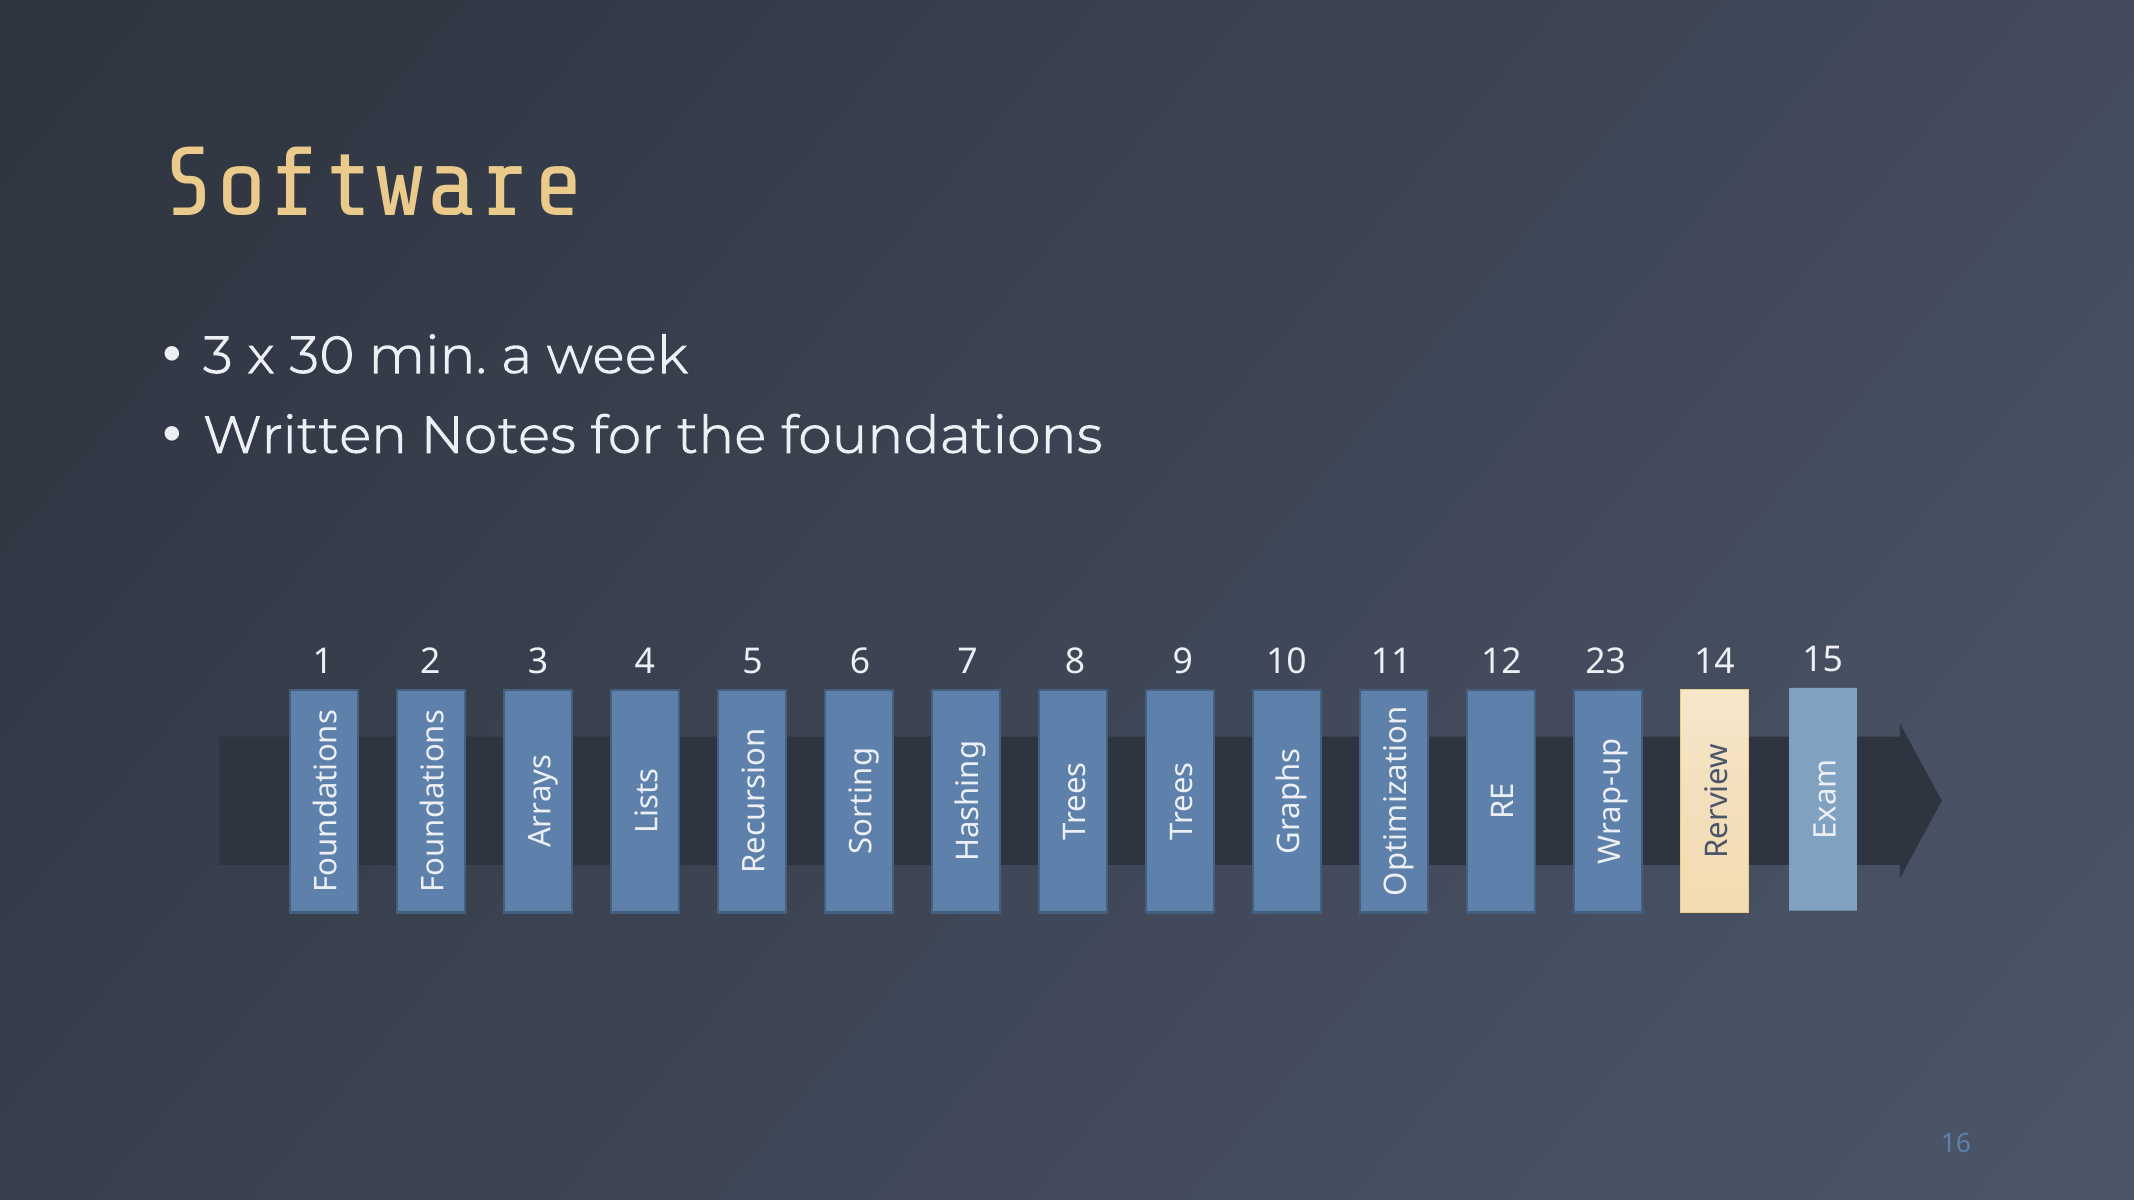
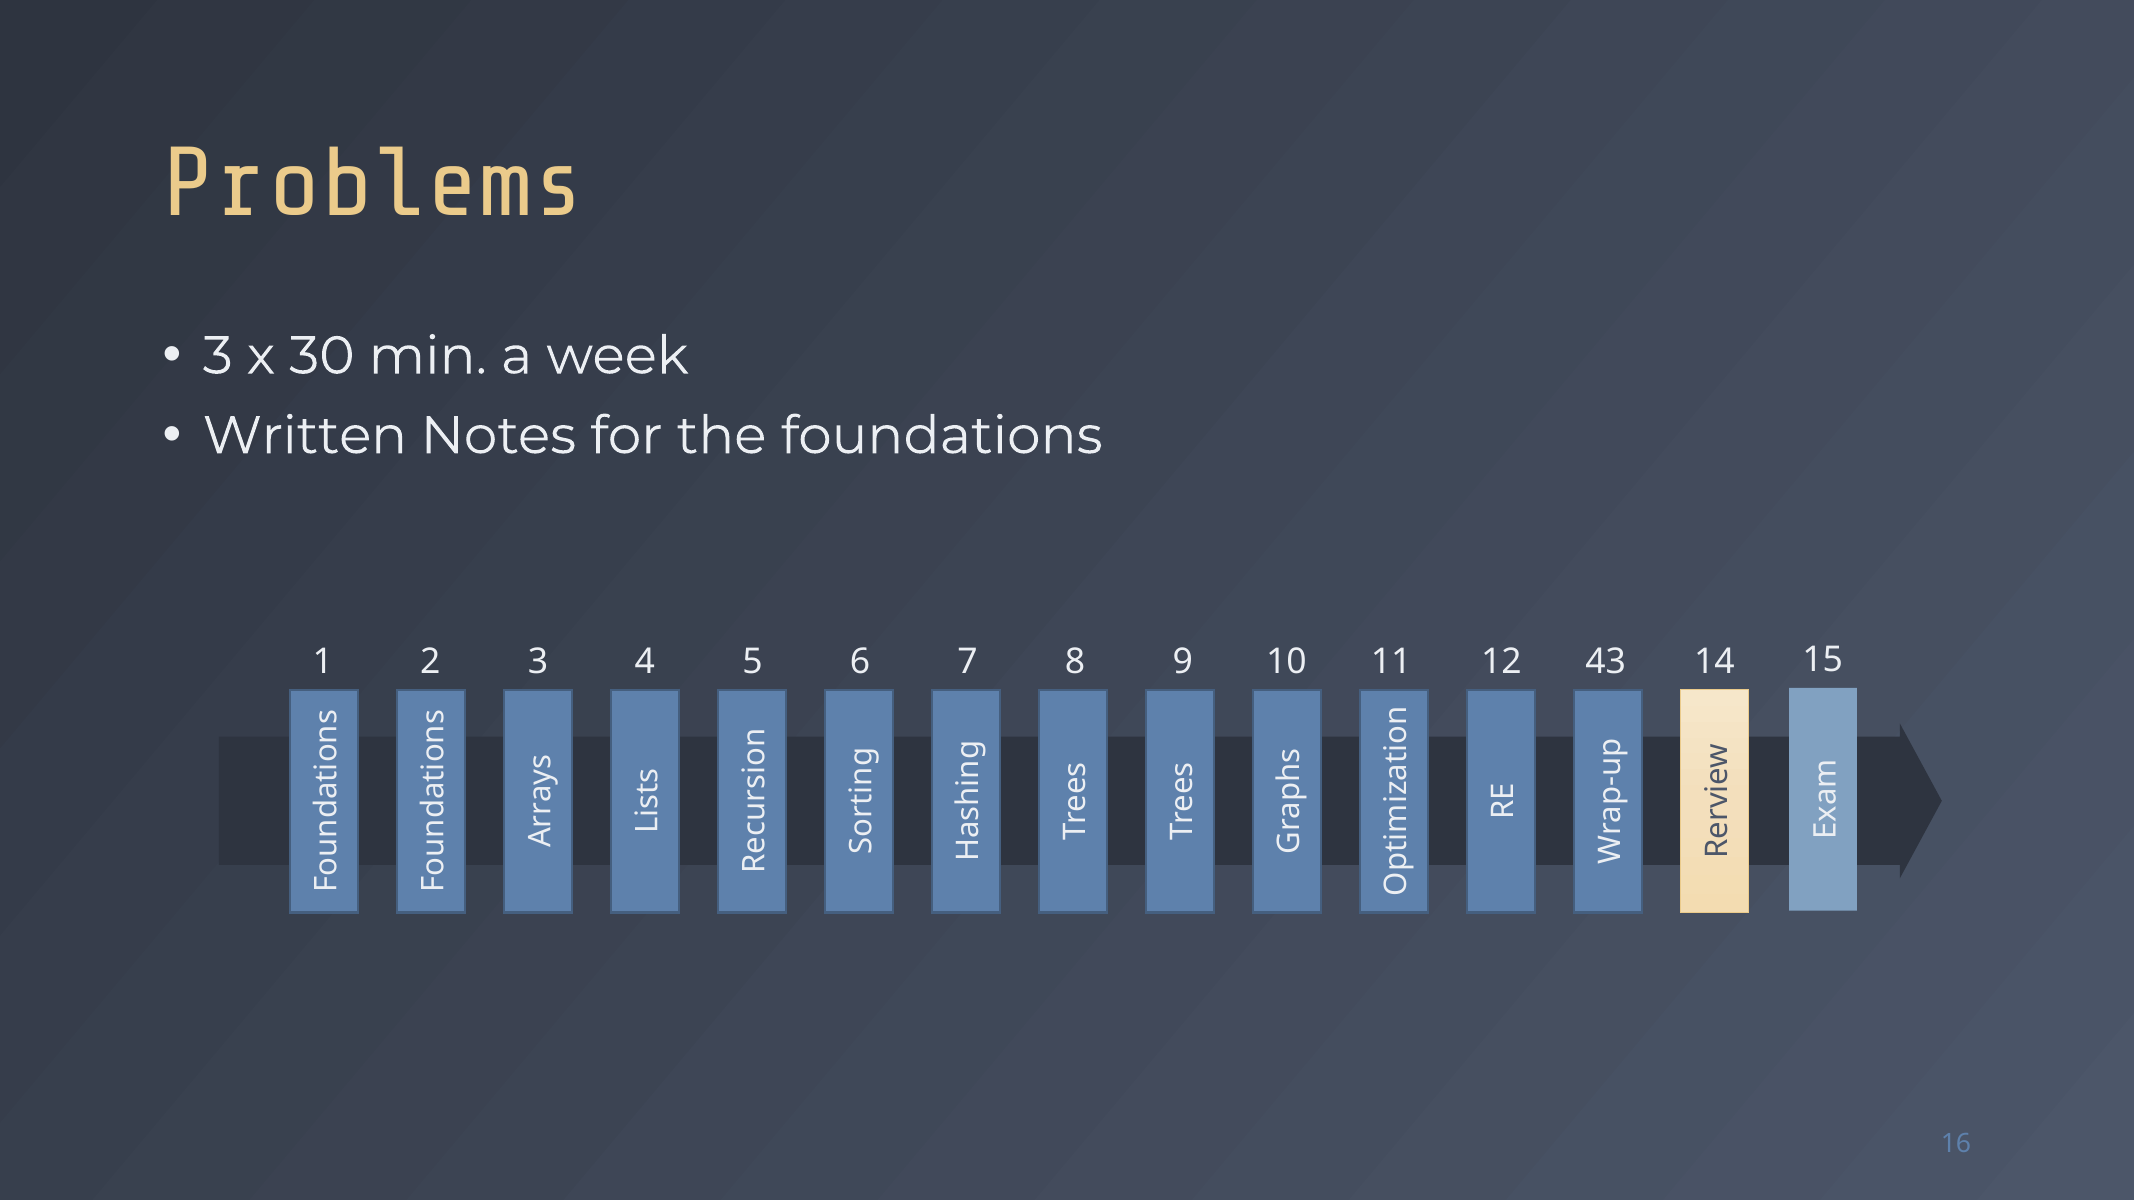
Software: Software -> Problems (374, 184)
23: 23 -> 43 (1606, 662)
